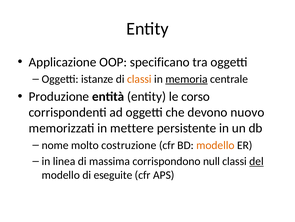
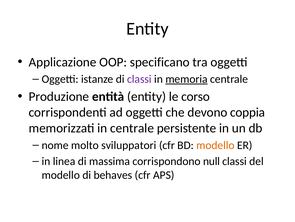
classi colour: orange -> purple (139, 79)
nuovo: nuovo -> coppia (248, 112)
in mettere: mettere -> centrale (132, 128)
costruzione: costruzione -> sviluppatori (129, 145)
del underline: present -> none (257, 161)
eseguite: eseguite -> behaves (113, 175)
